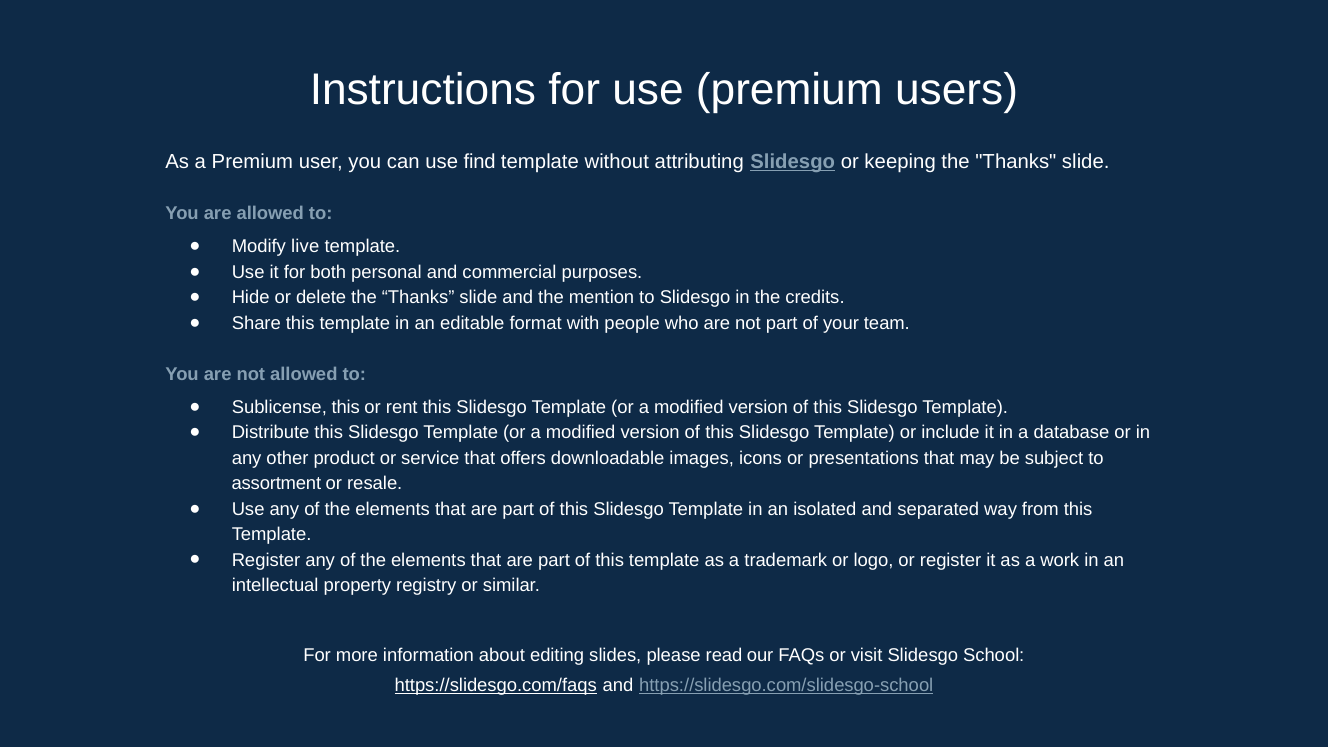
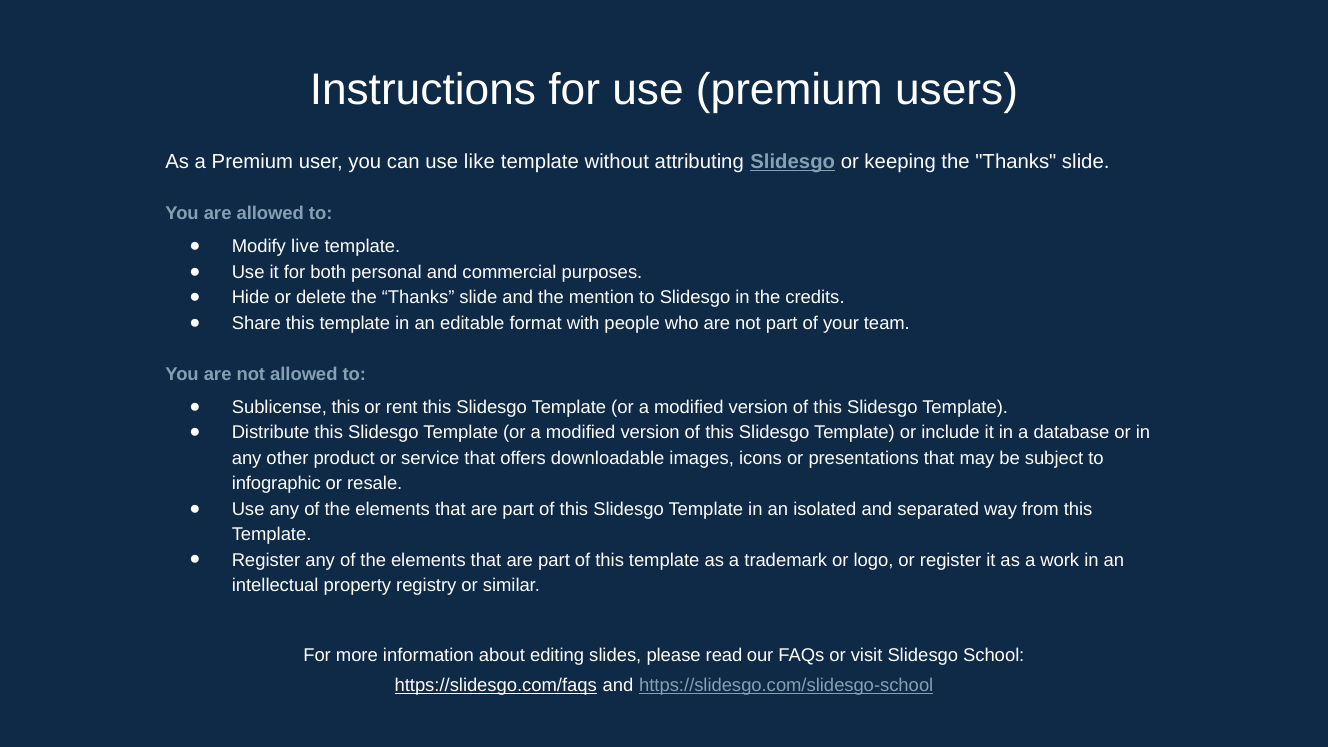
find: find -> like (479, 162)
assortment: assortment -> infographic (276, 484)
